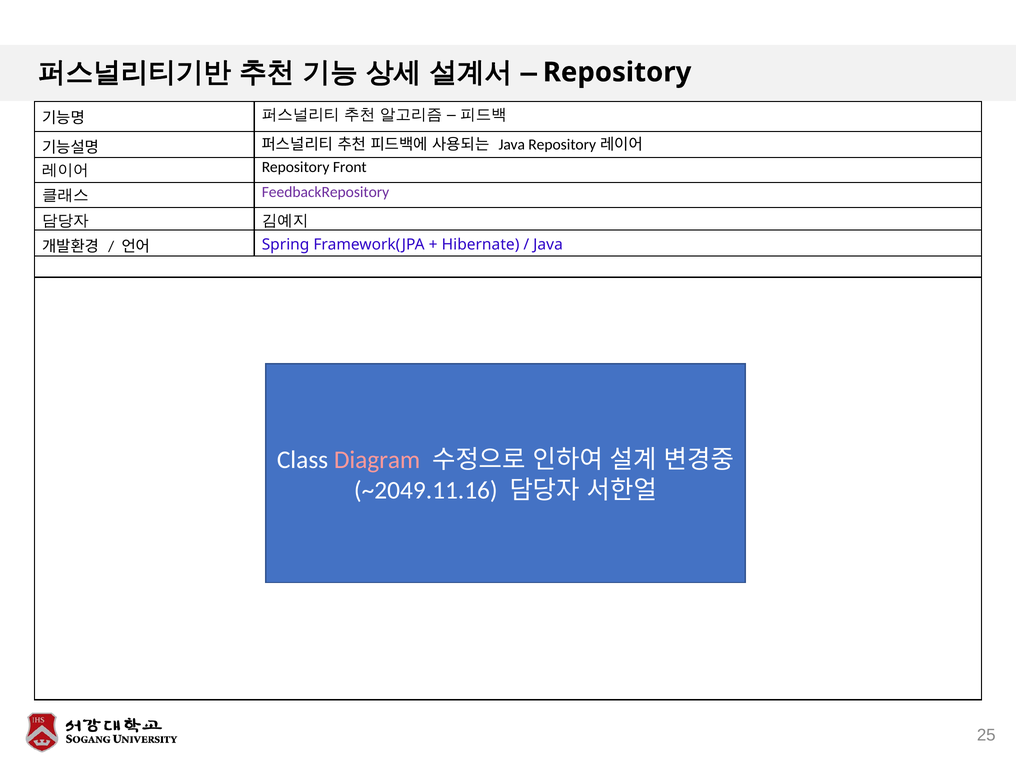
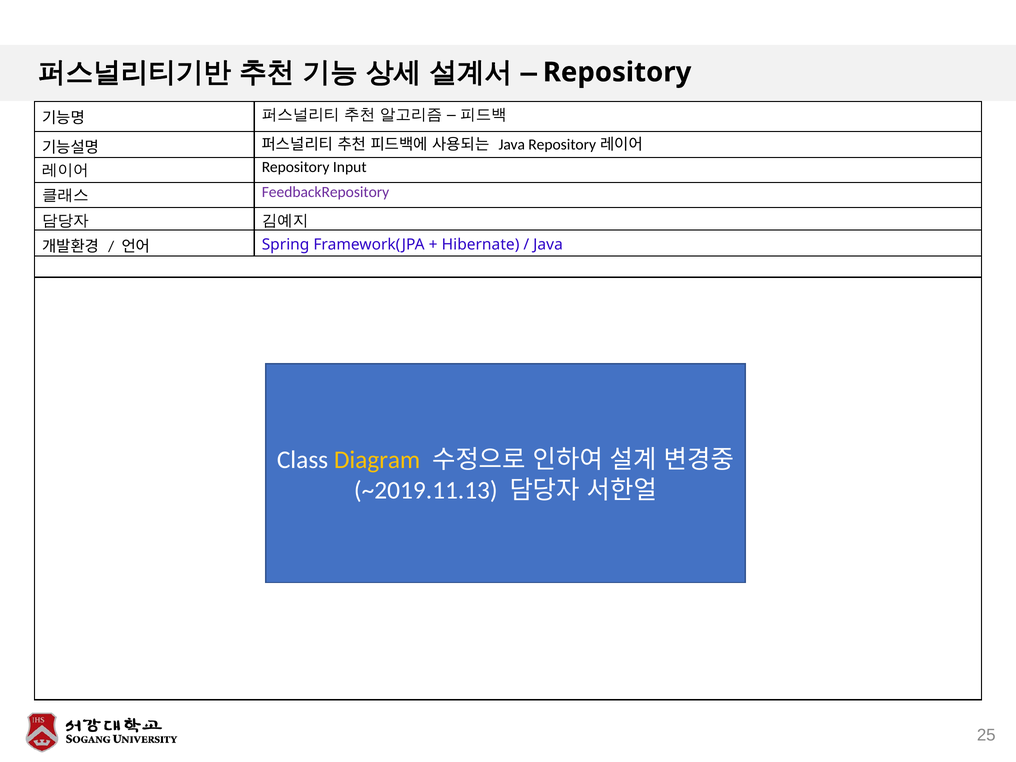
Front: Front -> Input (350, 167)
Diagram colour: pink -> yellow (377, 460)
~2049.11.16: ~2049.11.16 -> ~2019.11.13 (426, 490)
